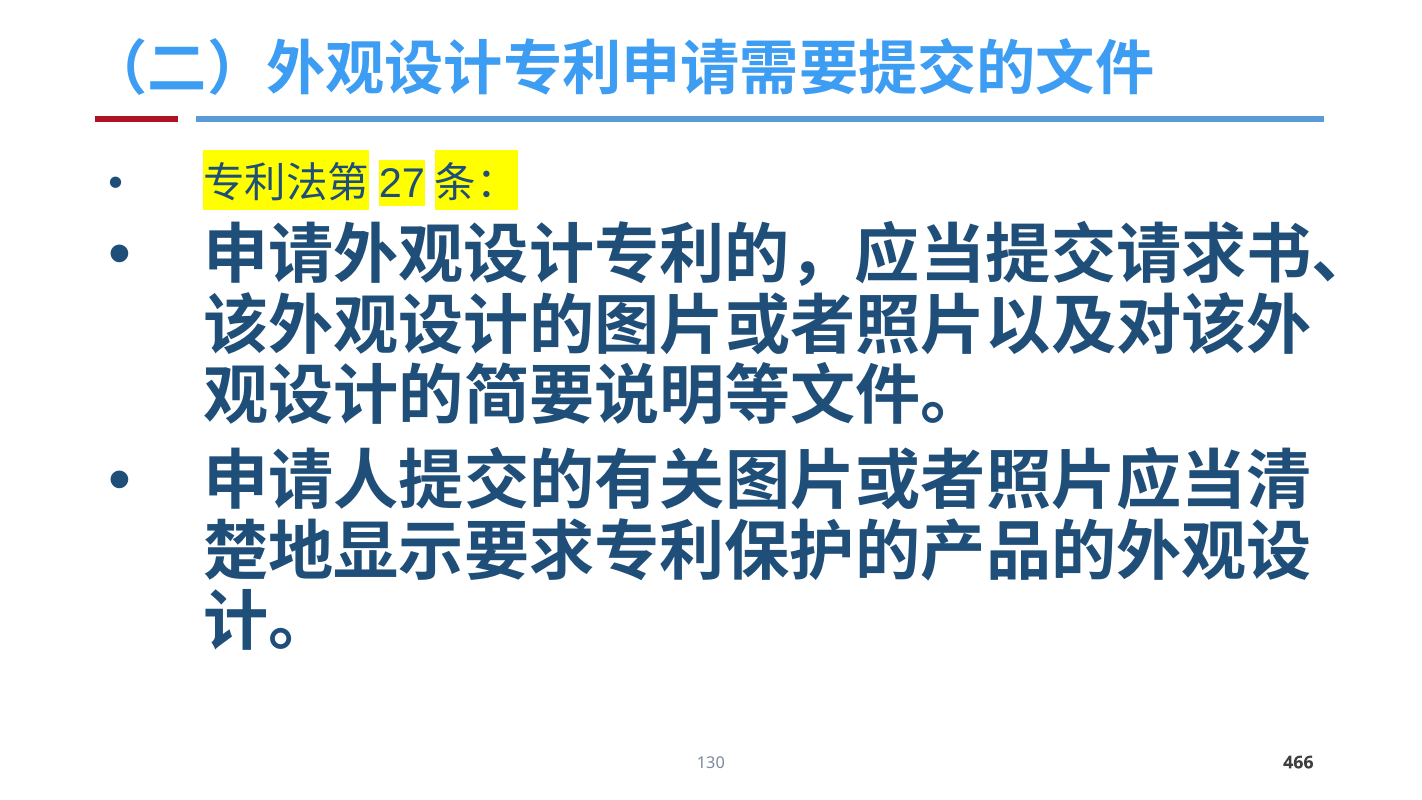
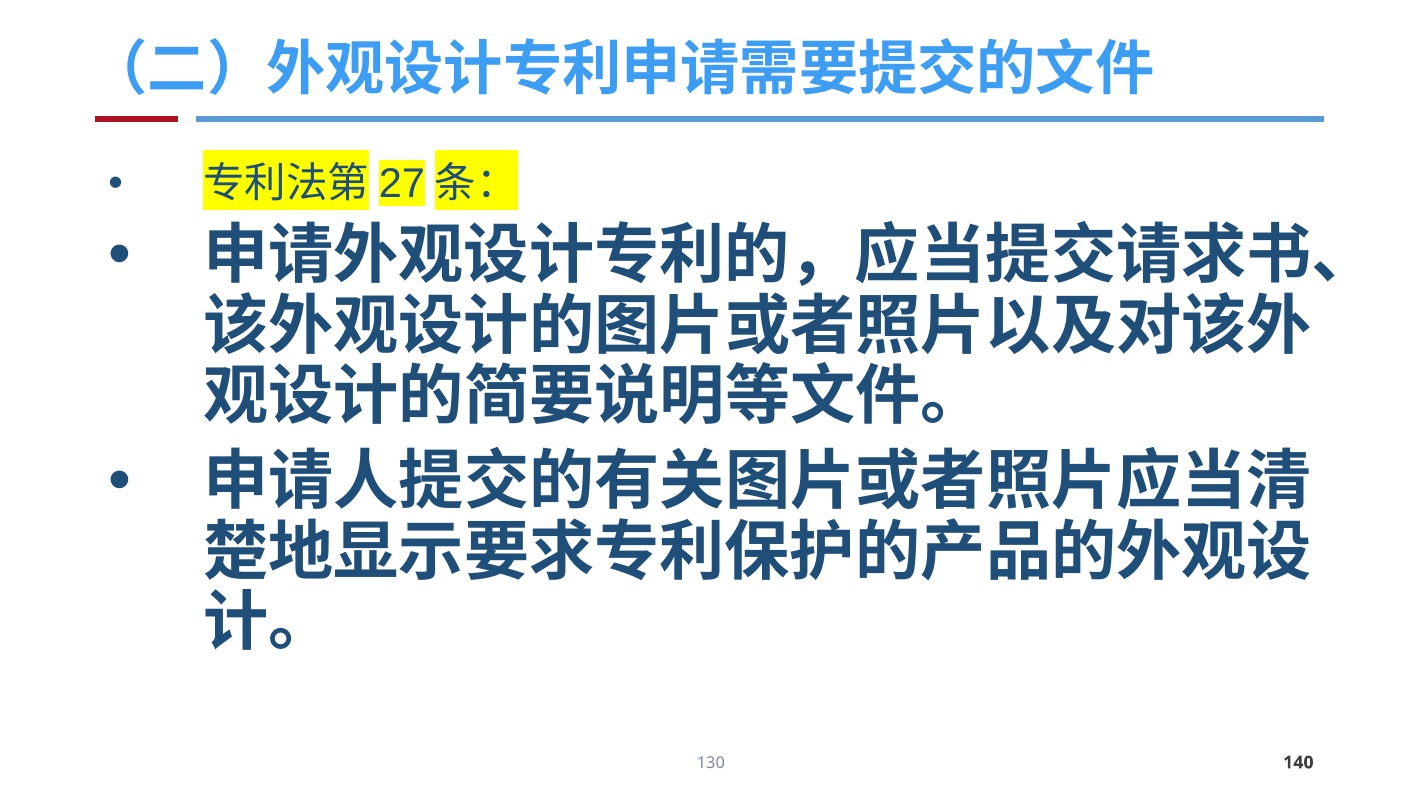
466: 466 -> 140 (1298, 762)
